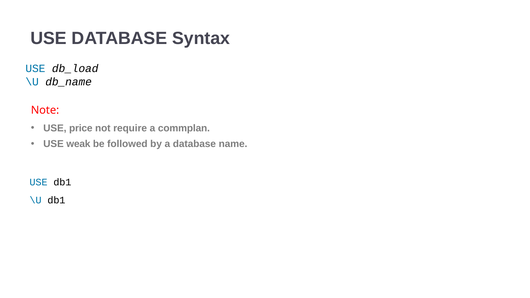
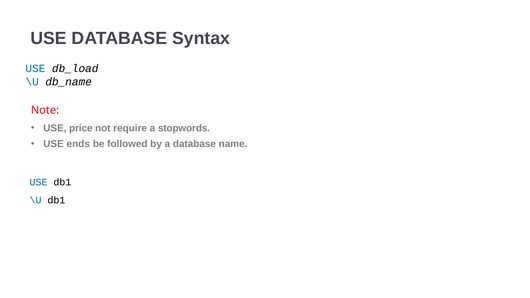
commplan: commplan -> stopwords (184, 128)
weak: weak -> ends (78, 144)
